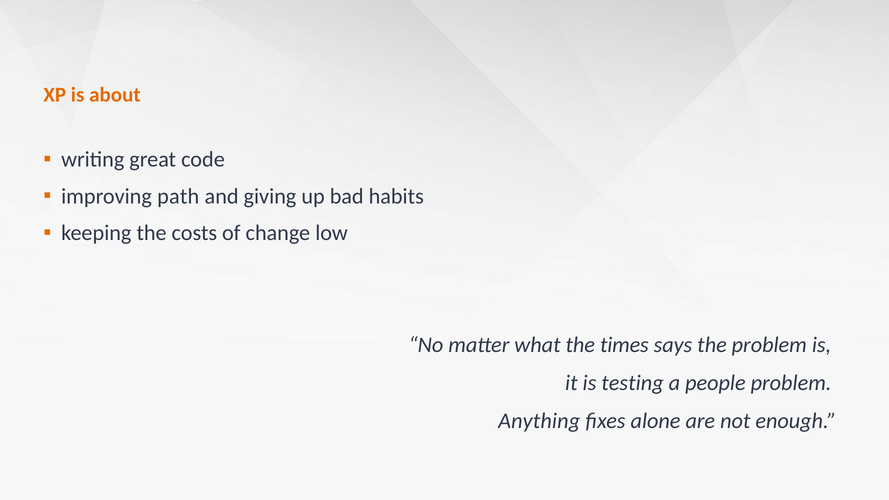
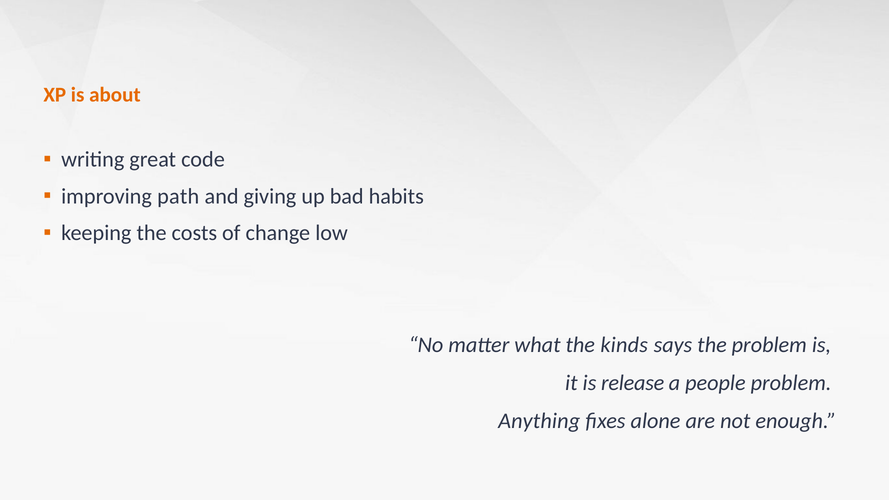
times: times -> kinds (624, 345)
testing: testing -> release (633, 383)
